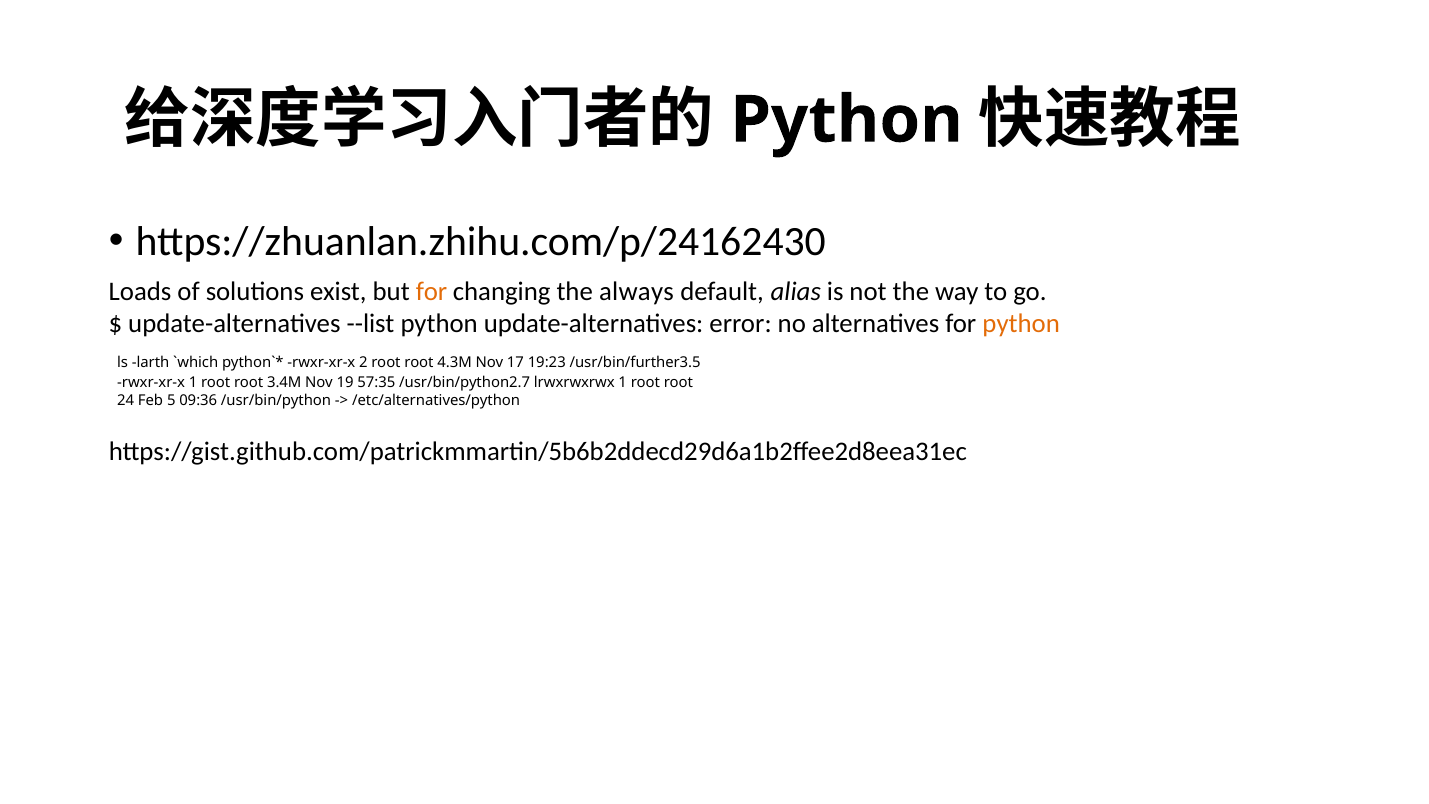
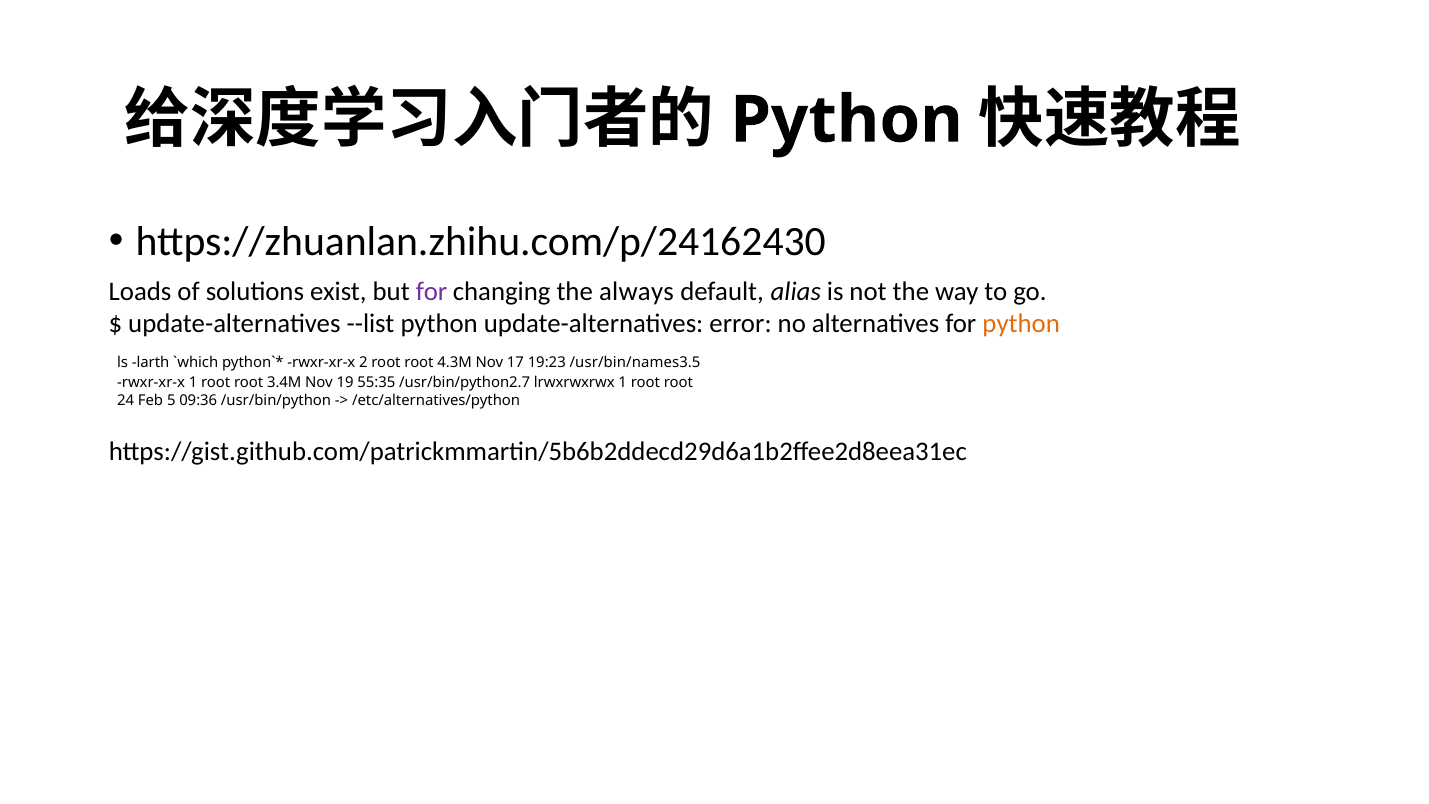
for colour: orange -> purple (431, 292)
/usr/bin/further3.5: /usr/bin/further3.5 -> /usr/bin/names3.5 (635, 363)
57:35: 57:35 -> 55:35 (376, 383)
